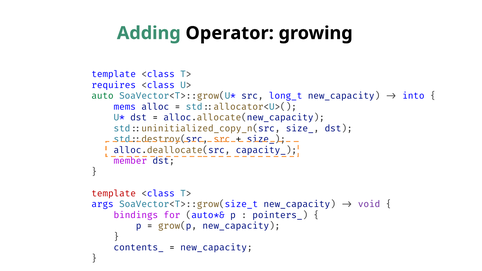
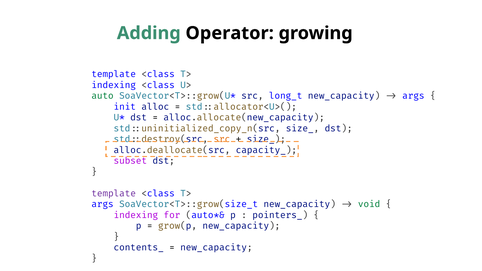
requires: requires -> indexing (114, 85)
into: into -> args (413, 96)
mems: mems -> init (125, 107)
member: member -> subset (130, 161)
template colour: red -> purple (114, 194)
void colour: purple -> green (369, 204)
bindings: bindings -> indexing (136, 215)
